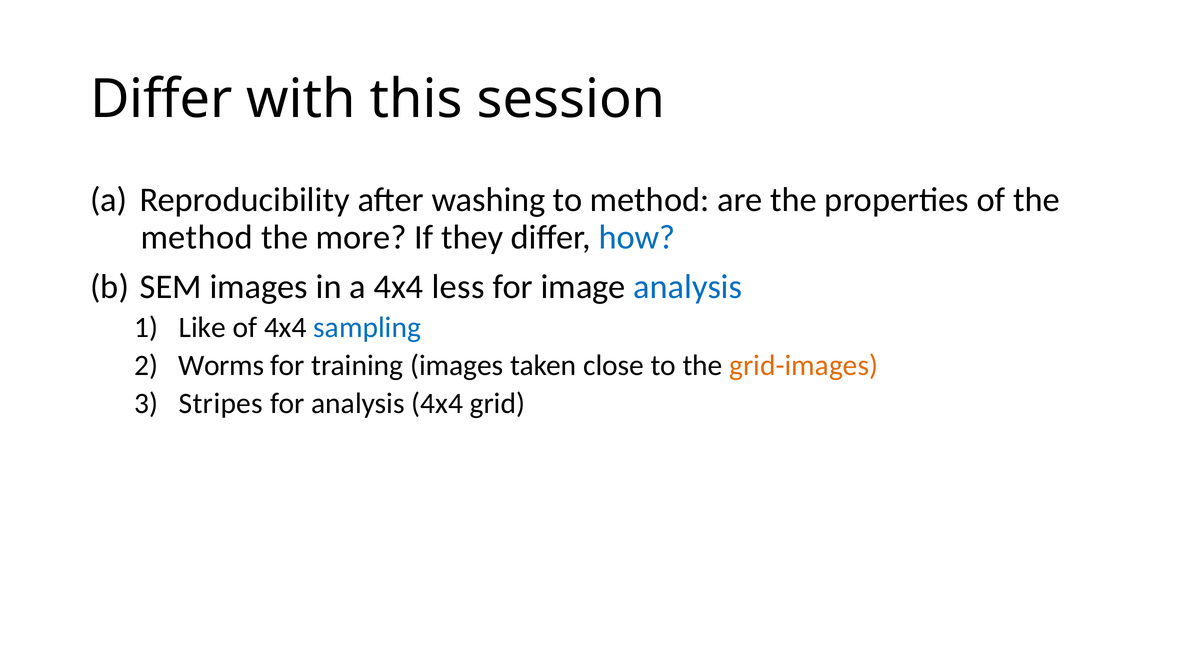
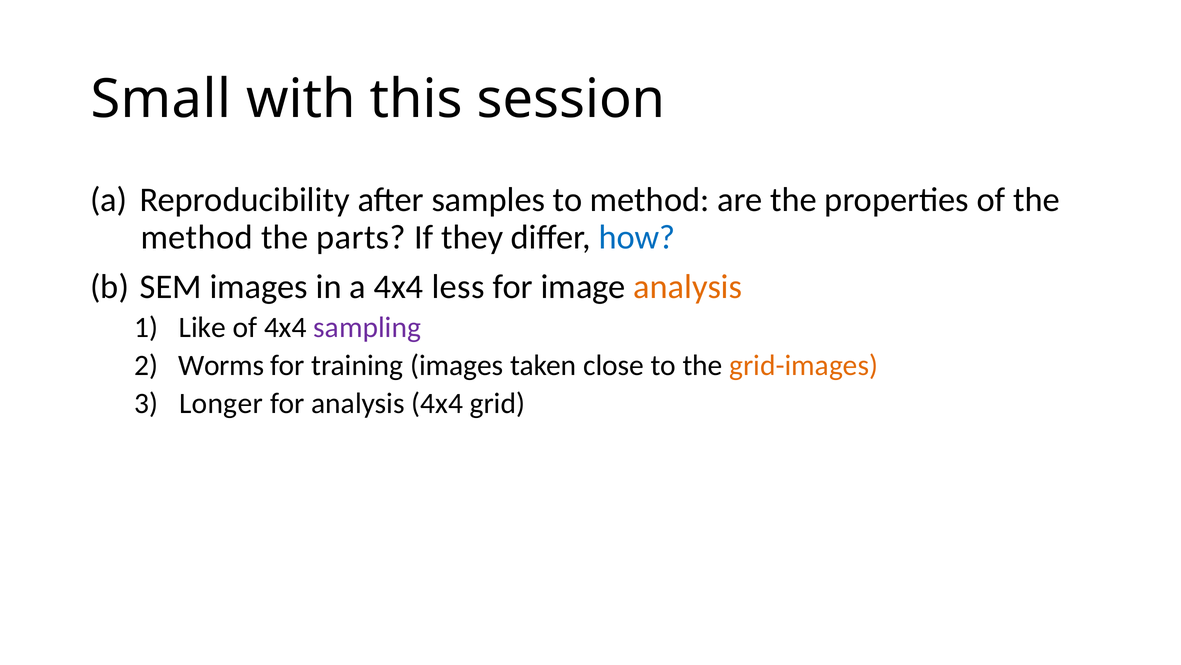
Differ: Differ -> Small (161, 99)
washing: washing -> samples (488, 200)
more: more -> parts (361, 237)
analysis colour: blue -> orange (688, 286)
sampling colour: blue -> purple (367, 327)
Stripes: Stripes -> Longer (221, 403)
